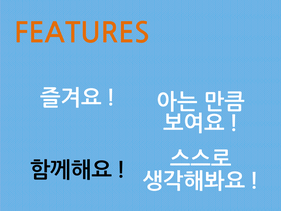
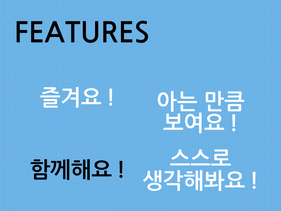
FEATURES colour: orange -> black (82, 33)
